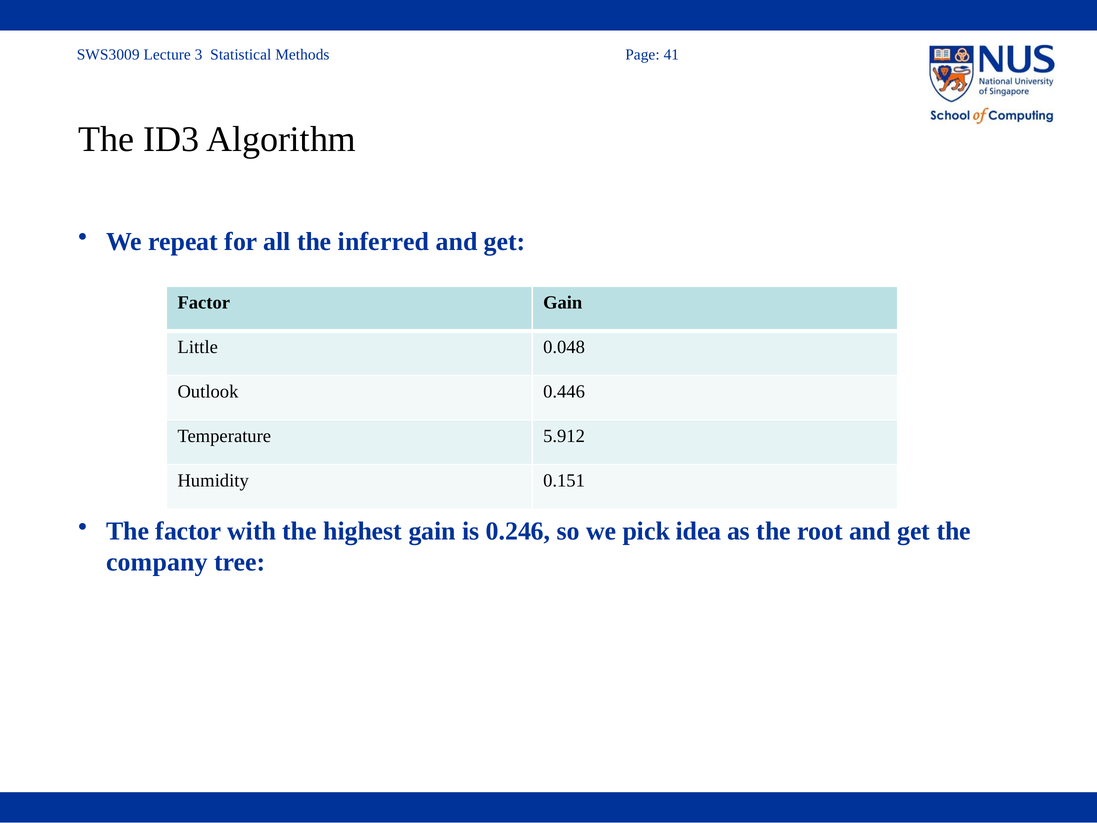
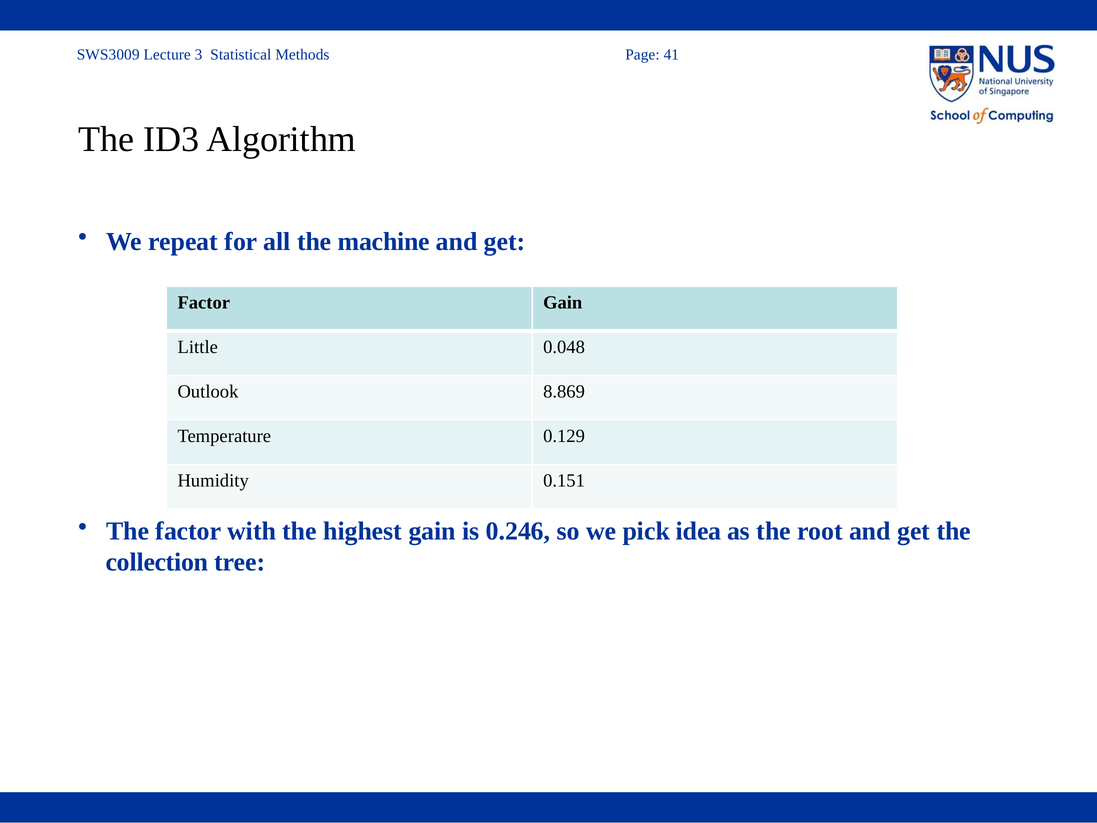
inferred: inferred -> machine (384, 242)
0.446: 0.446 -> 8.869 (564, 391)
5.912: 5.912 -> 0.129 (564, 436)
company: company -> collection (157, 562)
